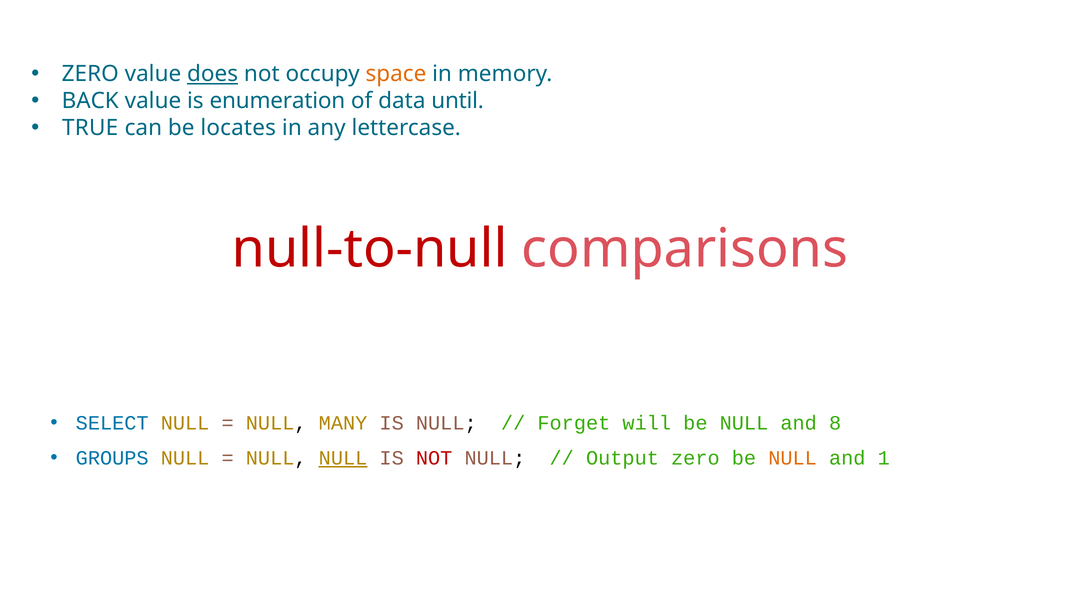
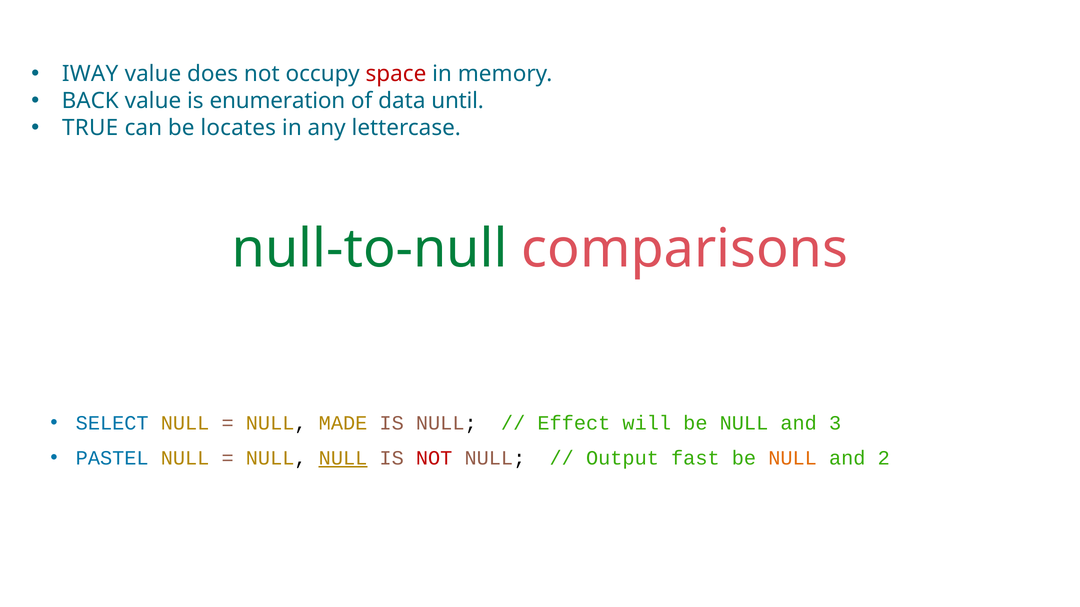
ZERO: ZERO -> IWAY (90, 74)
does underline: present -> none (213, 74)
space colour: orange -> red (396, 74)
null-to-null colour: red -> green (370, 249)
MANY: MANY -> MADE (343, 423)
Forget: Forget -> Effect (574, 423)
8: 8 -> 3 (835, 423)
GROUPS: GROUPS -> PASTEL (112, 458)
Output zero: zero -> fast (695, 458)
1: 1 -> 2 (884, 458)
